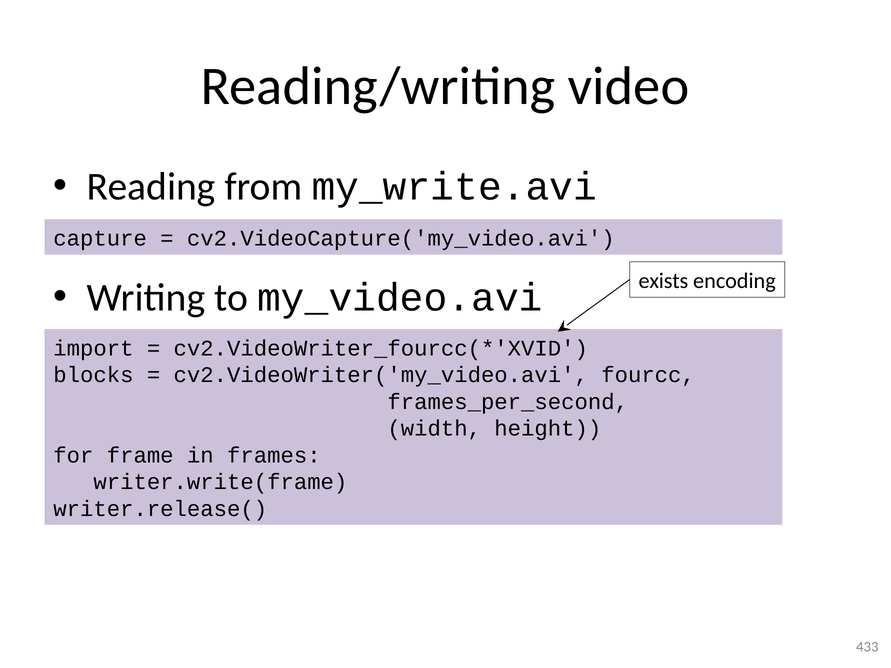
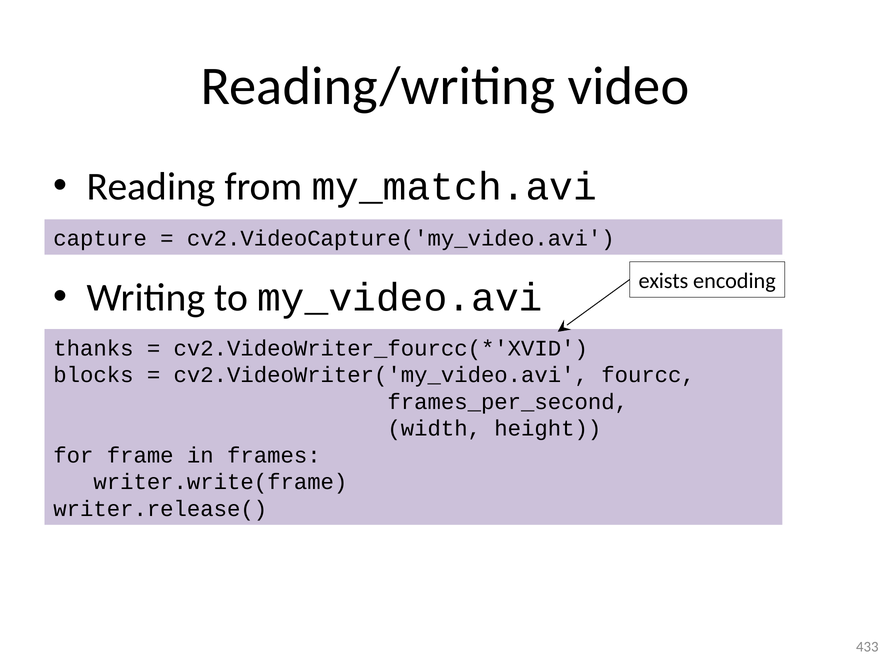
my_write.avi: my_write.avi -> my_match.avi (454, 187)
import: import -> thanks (93, 349)
